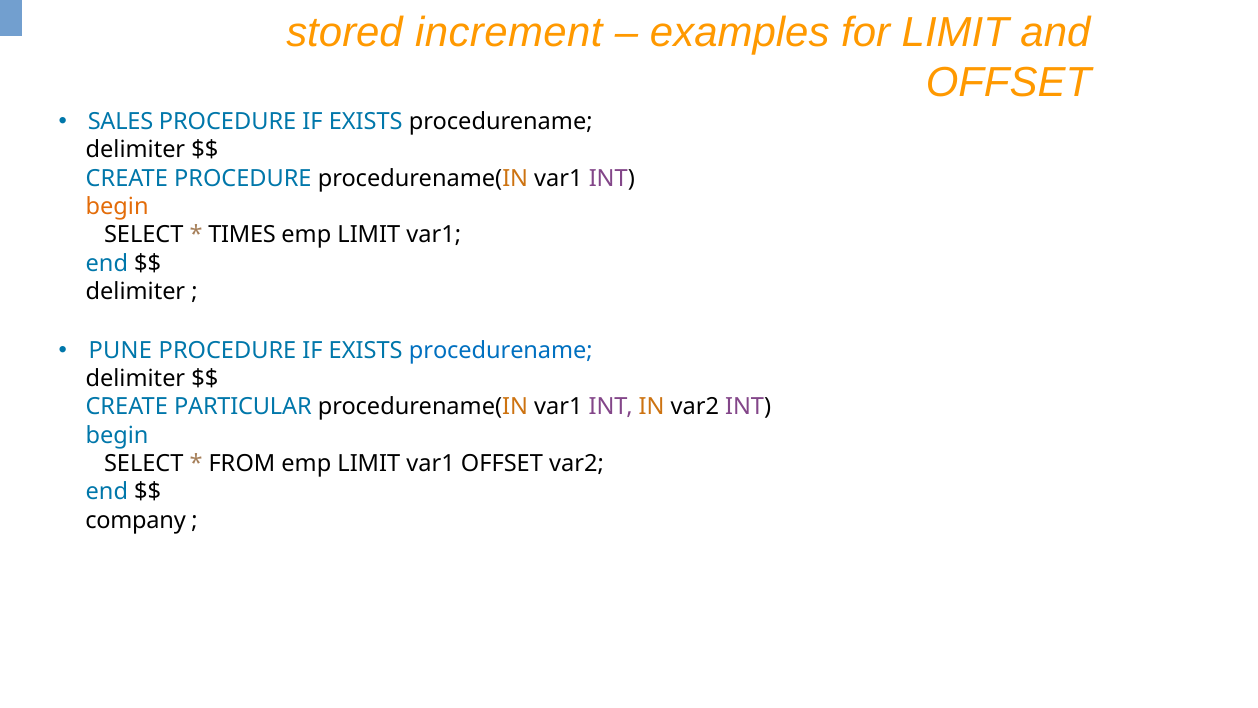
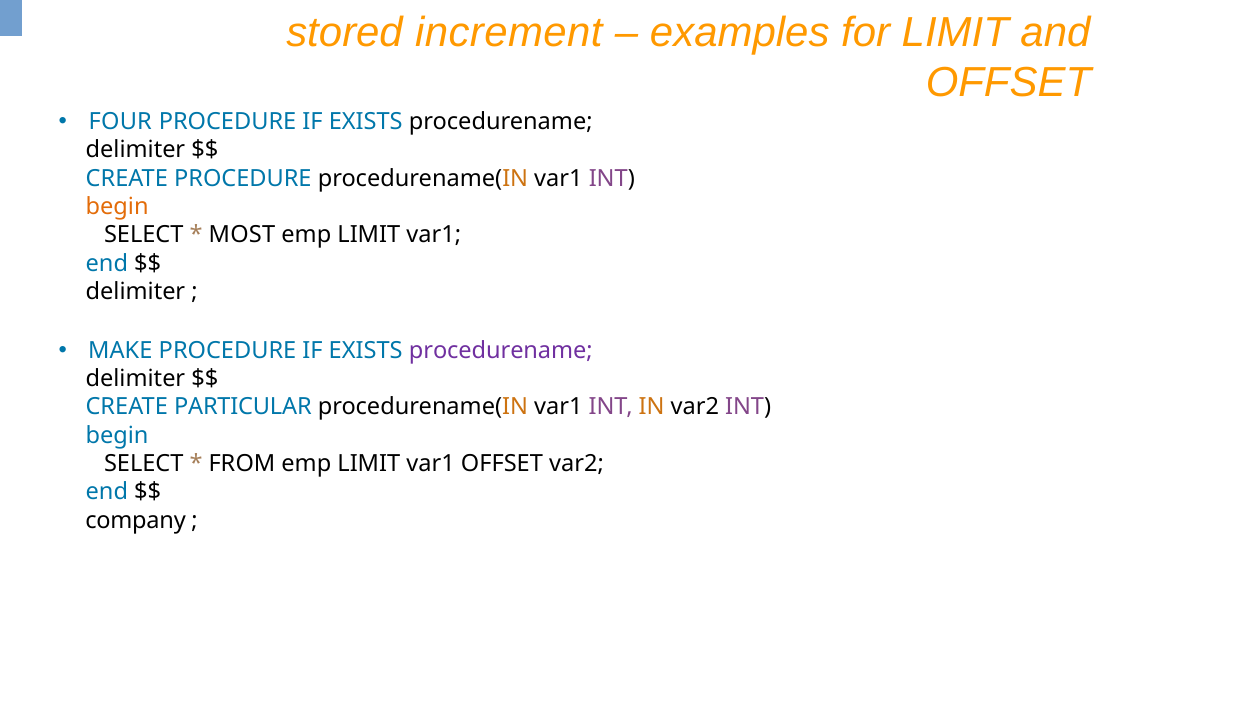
SALES: SALES -> FOUR (120, 122)
TIMES: TIMES -> MOST (242, 235)
PUNE: PUNE -> MAKE (120, 350)
procedurename colour: blue -> purple (501, 350)
